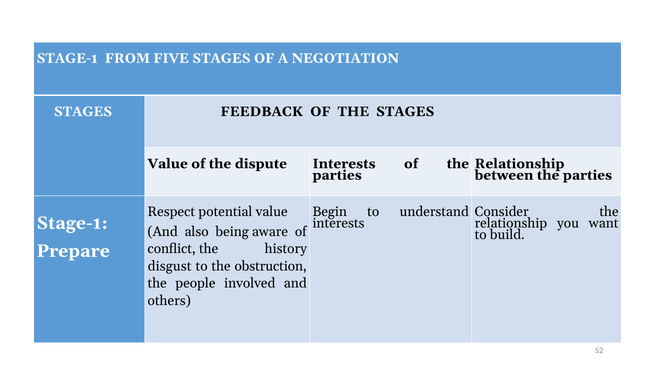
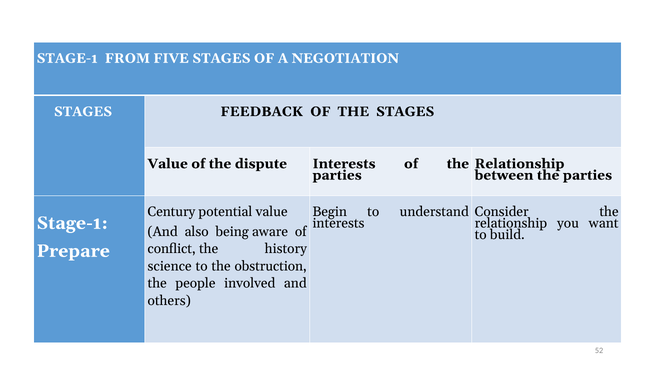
Respect: Respect -> Century (171, 212)
disgust: disgust -> science (170, 266)
